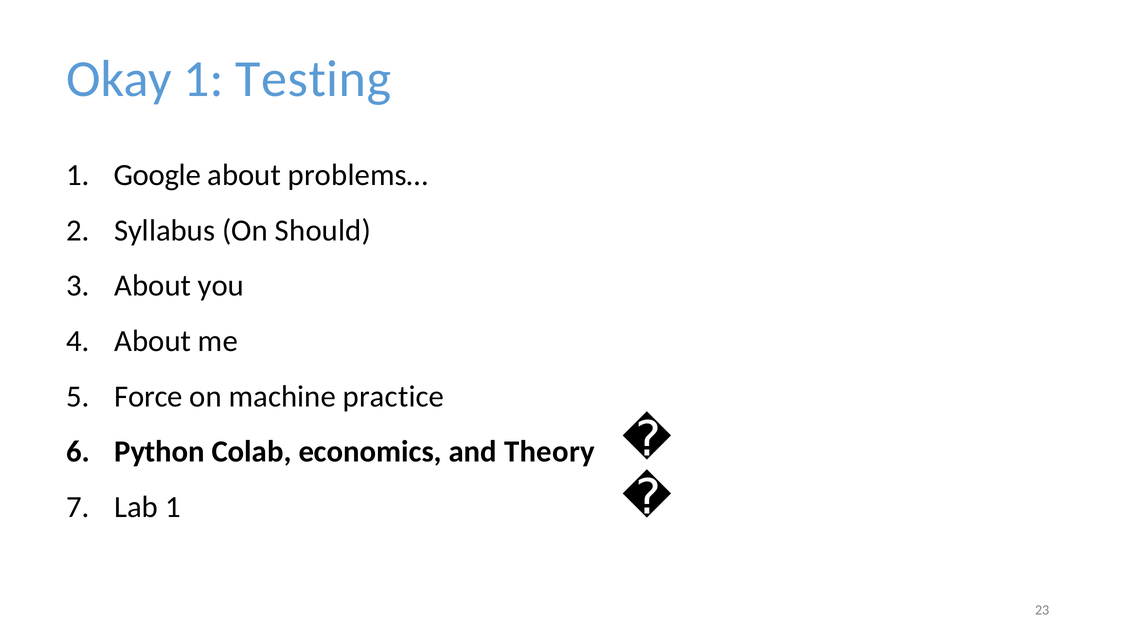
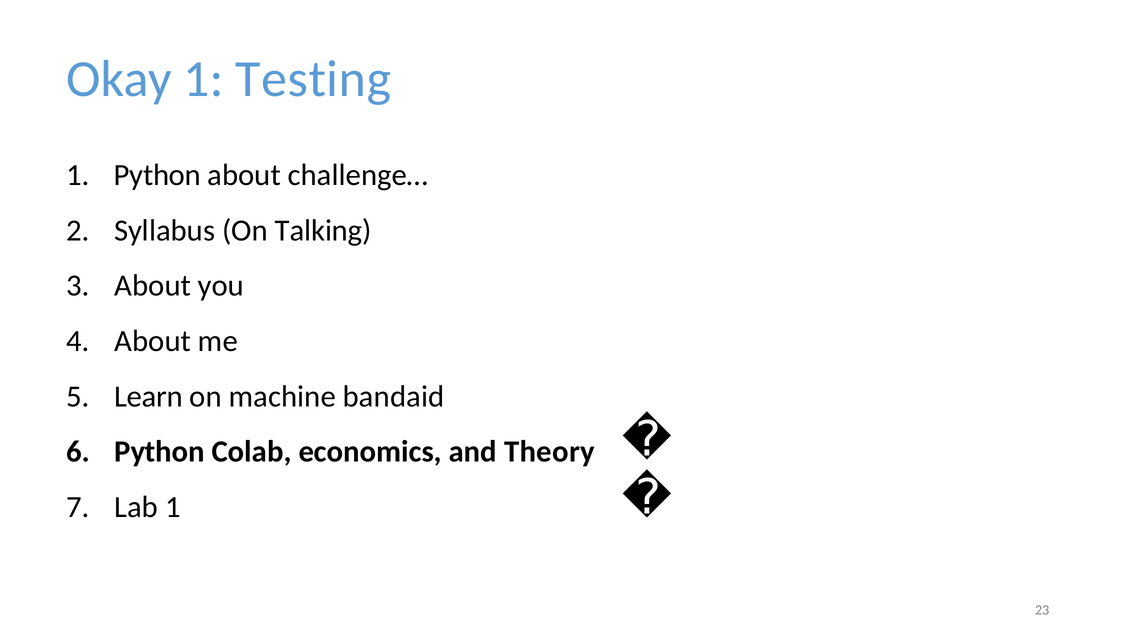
1 Google: Google -> Python (157, 175)
problems…: problems… -> challenge… (358, 175)
Should: Should -> Talking (323, 230)
Force: Force -> Learn (149, 396)
practice: practice -> bandaid (394, 396)
